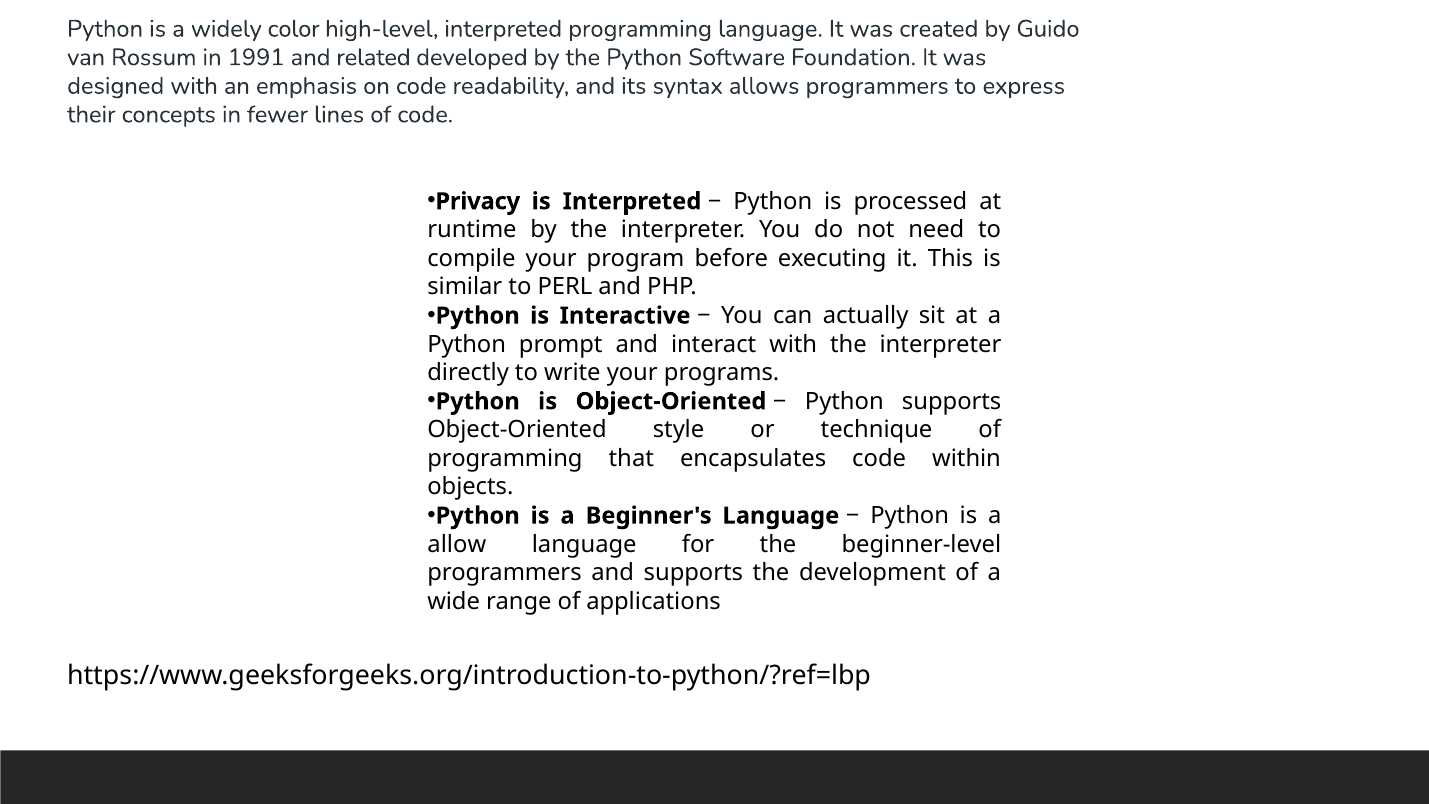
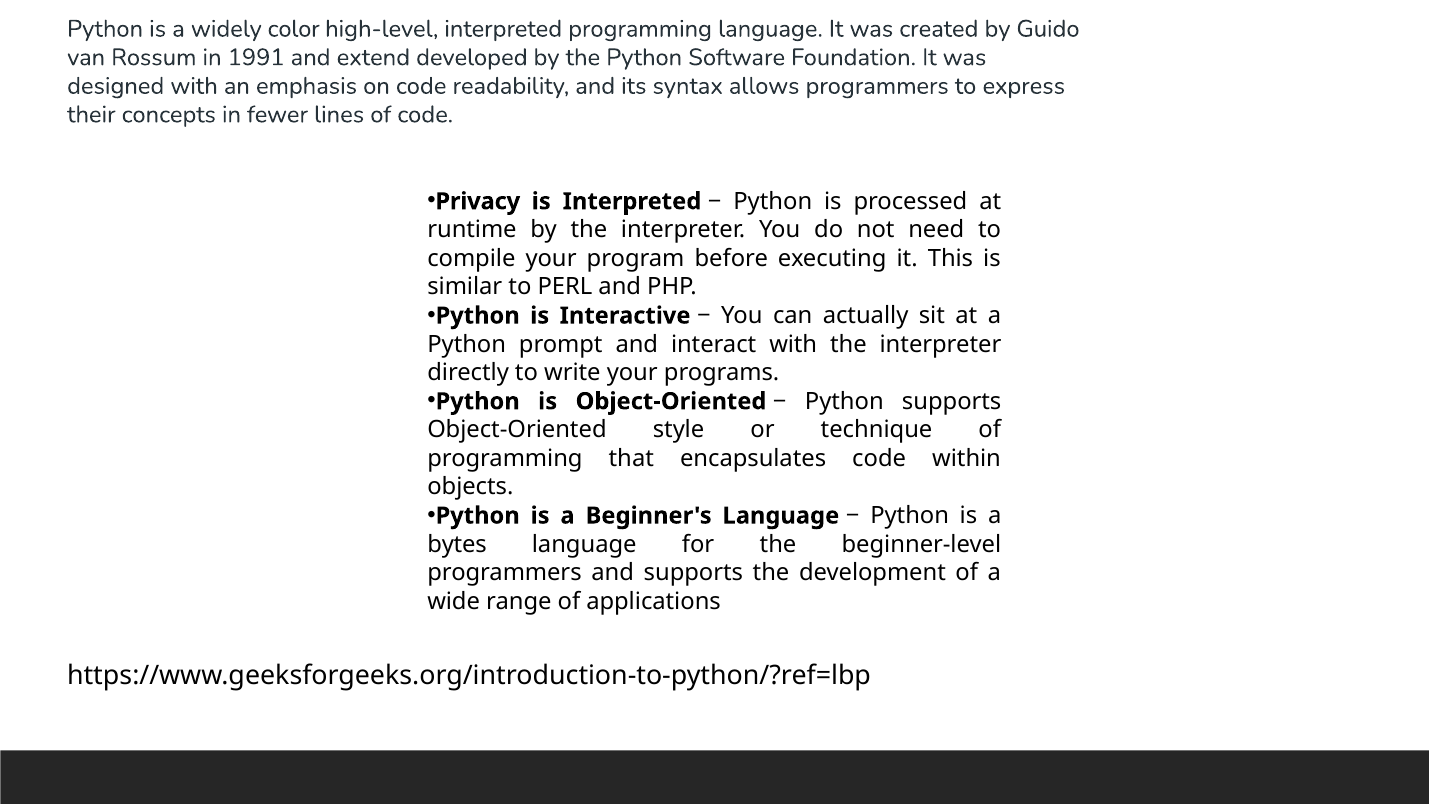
related: related -> extend (373, 57)
allow: allow -> bytes (457, 544)
